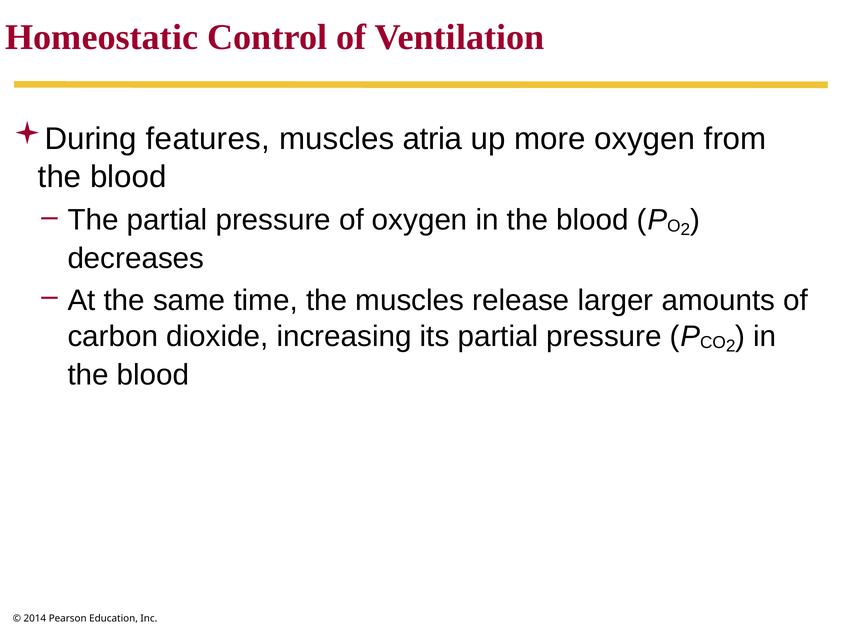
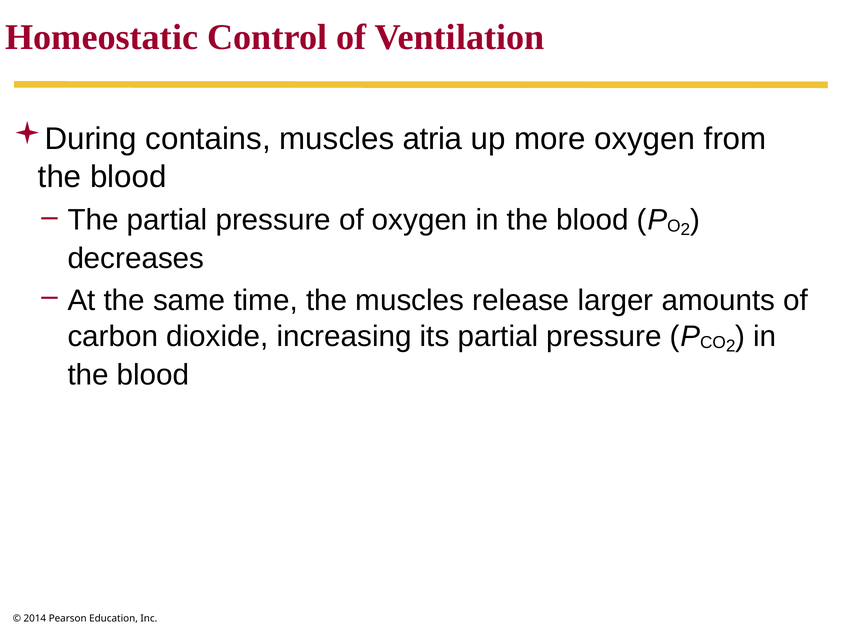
features: features -> contains (208, 139)
